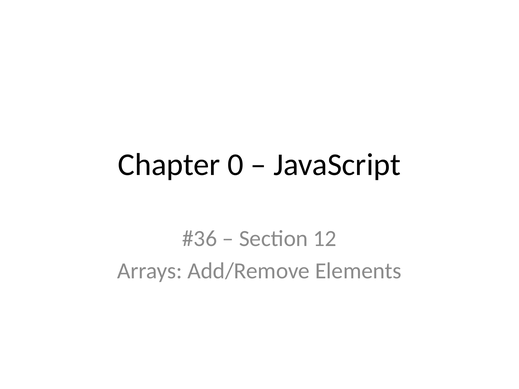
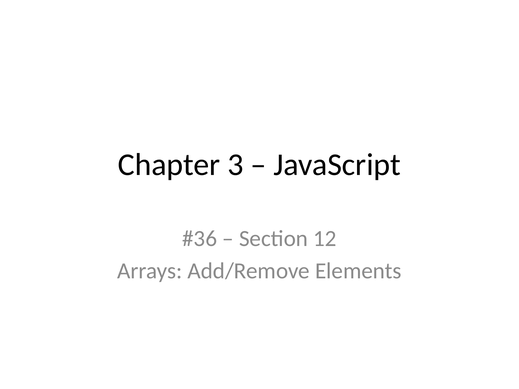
0: 0 -> 3 (235, 165)
